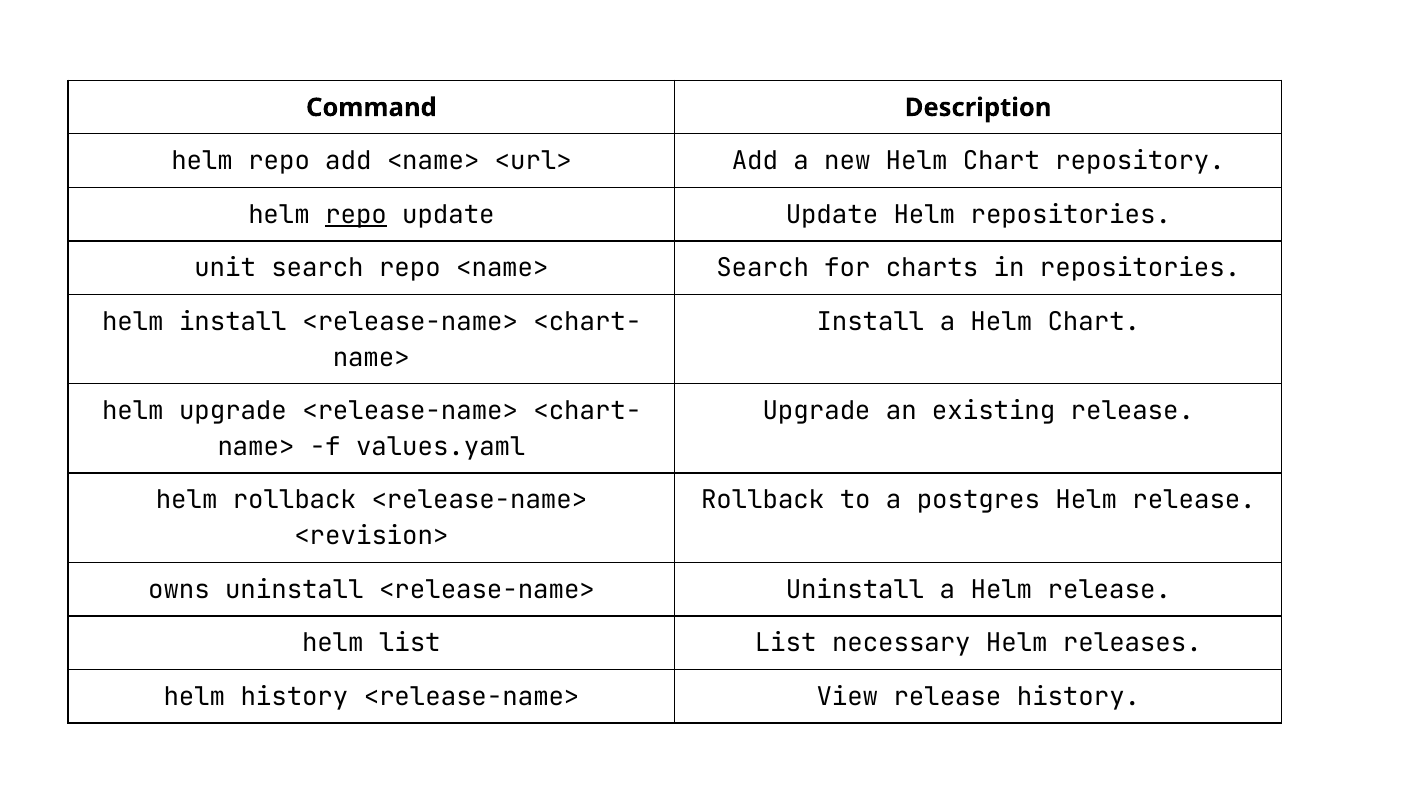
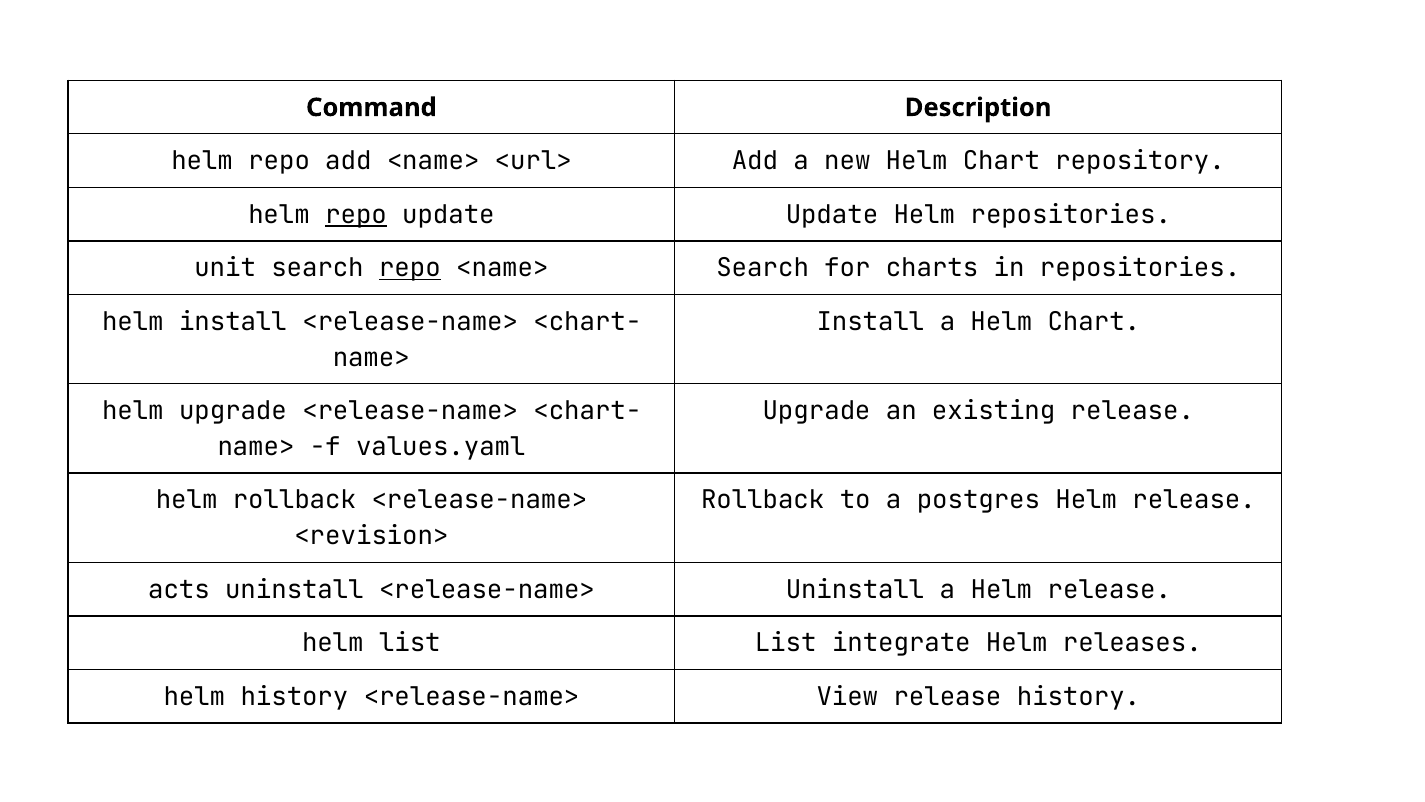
repo underline: none -> present (410, 268)
owns: owns -> acts (179, 589)
necessary: necessary -> integrate (901, 643)
